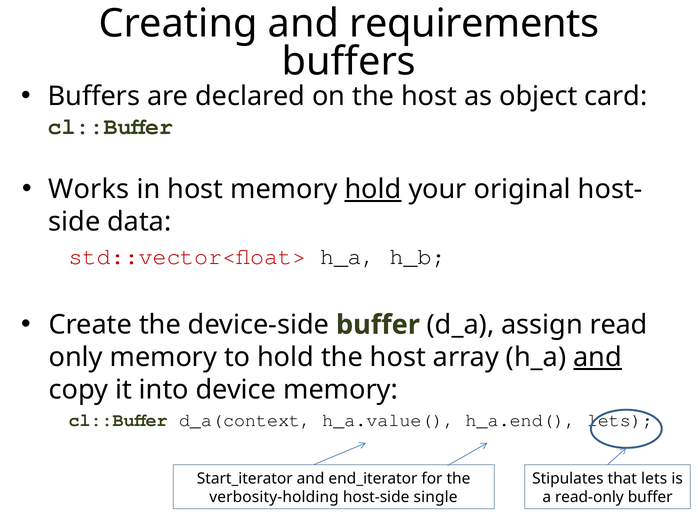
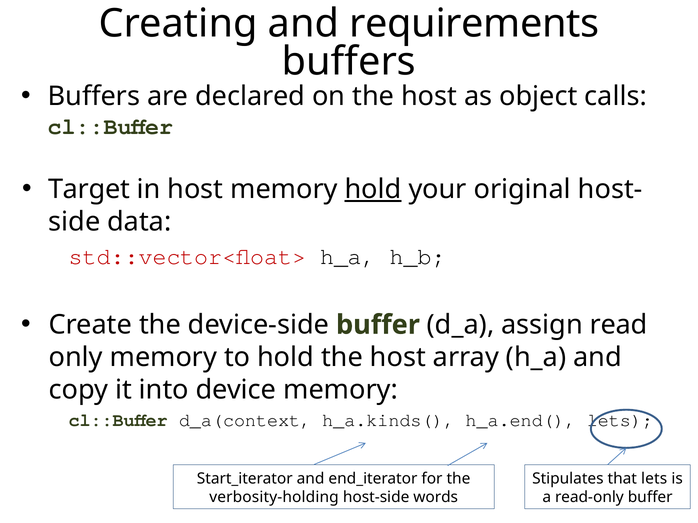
card: card -> calls (616, 96)
Works: Works -> Target (89, 190)
and underline: present -> none (598, 358)
h_a.value(: h_a.value( -> h_a.kinds( (388, 421)
single: single -> words (436, 498)
